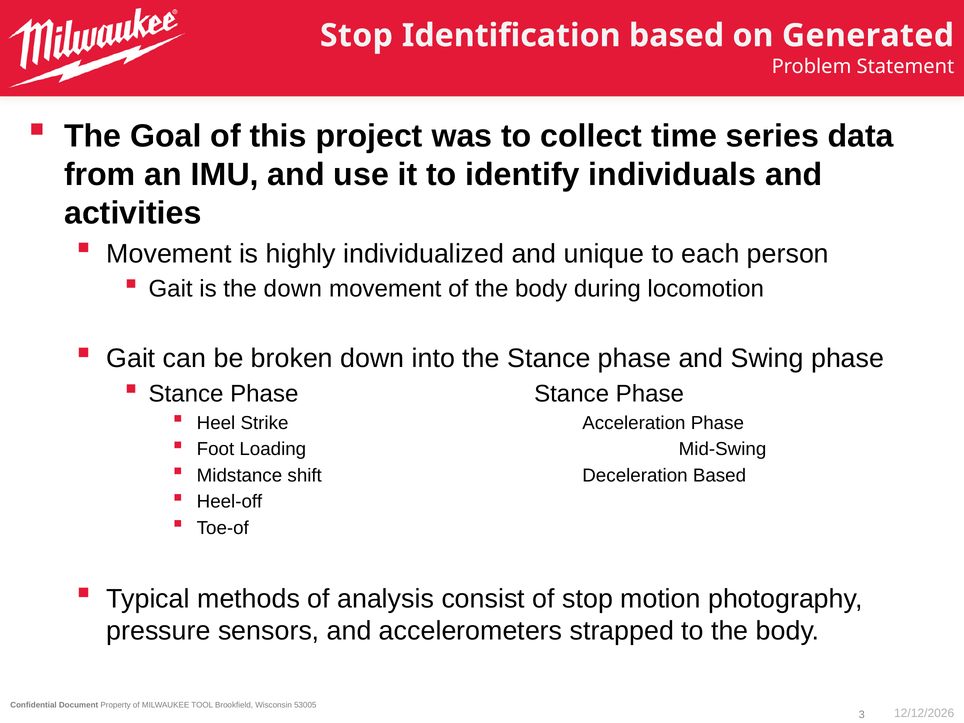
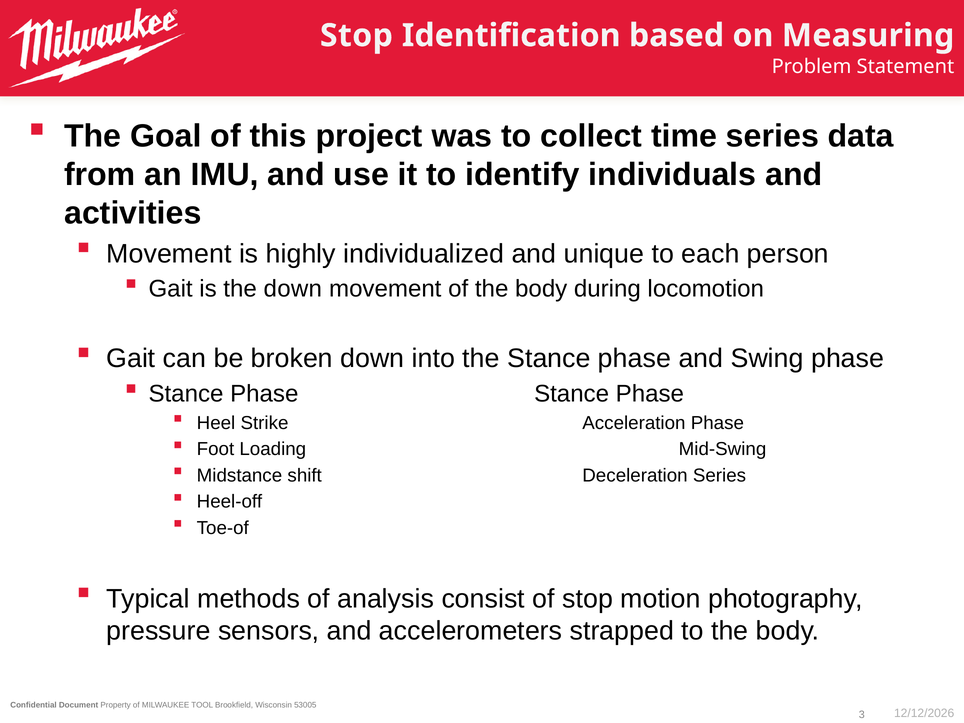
Generated: Generated -> Measuring (868, 36)
Deceleration Based: Based -> Series (719, 475)
